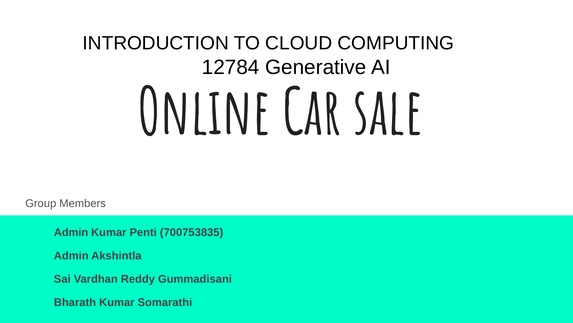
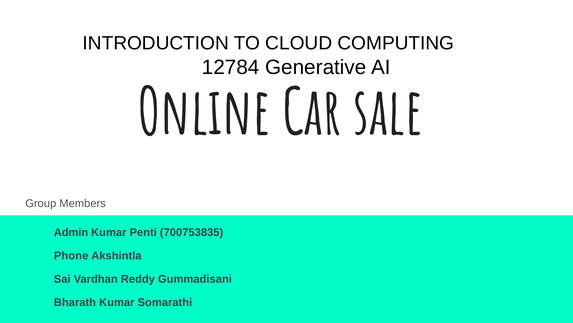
Admin: Admin -> Phone (71, 255)
